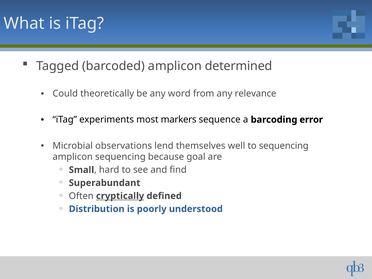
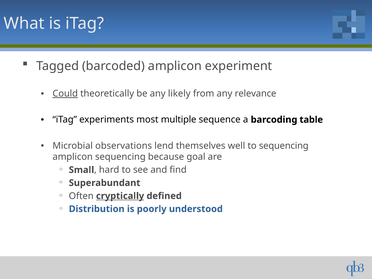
determined: determined -> experiment (239, 66)
Could underline: none -> present (65, 94)
word: word -> likely (179, 94)
markers: markers -> multiple (179, 120)
error: error -> table (311, 120)
